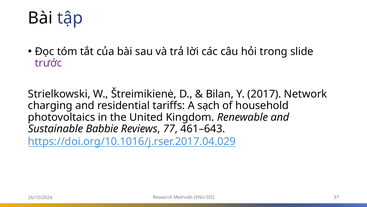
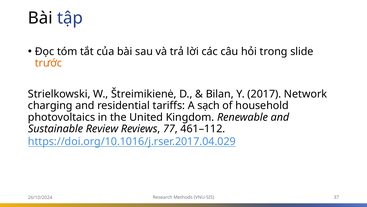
trước colour: purple -> orange (48, 63)
Babbie: Babbie -> Review (102, 128)
461–643: 461–643 -> 461–112 (203, 128)
